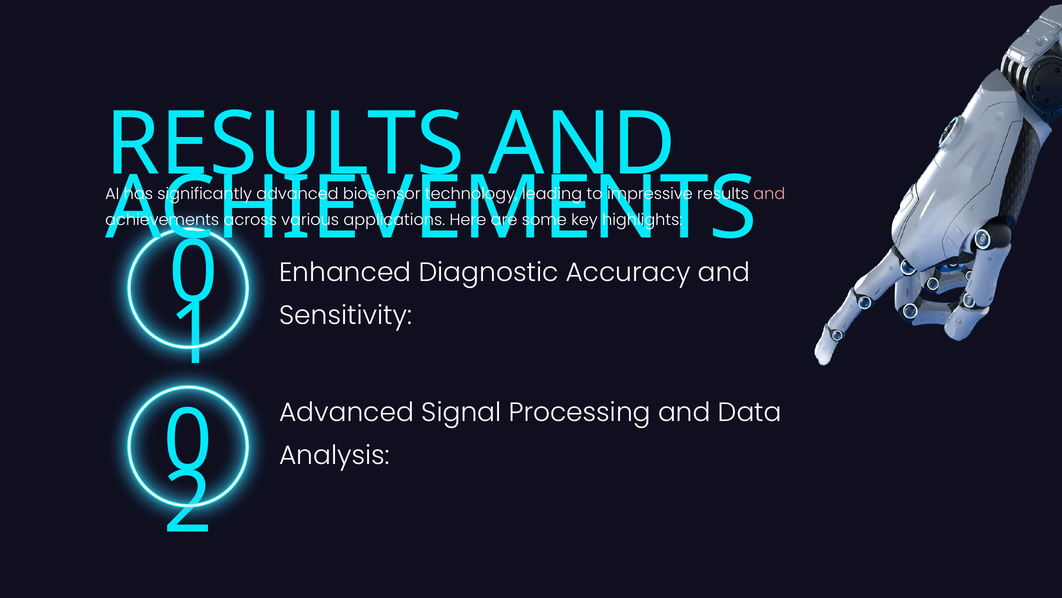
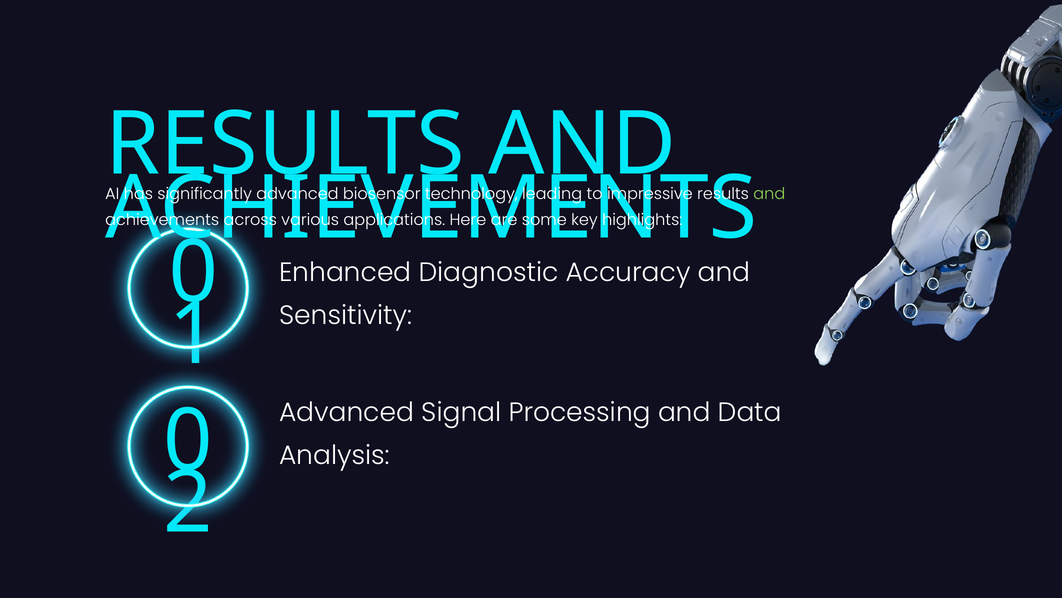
and colour: pink -> light green (769, 194)
